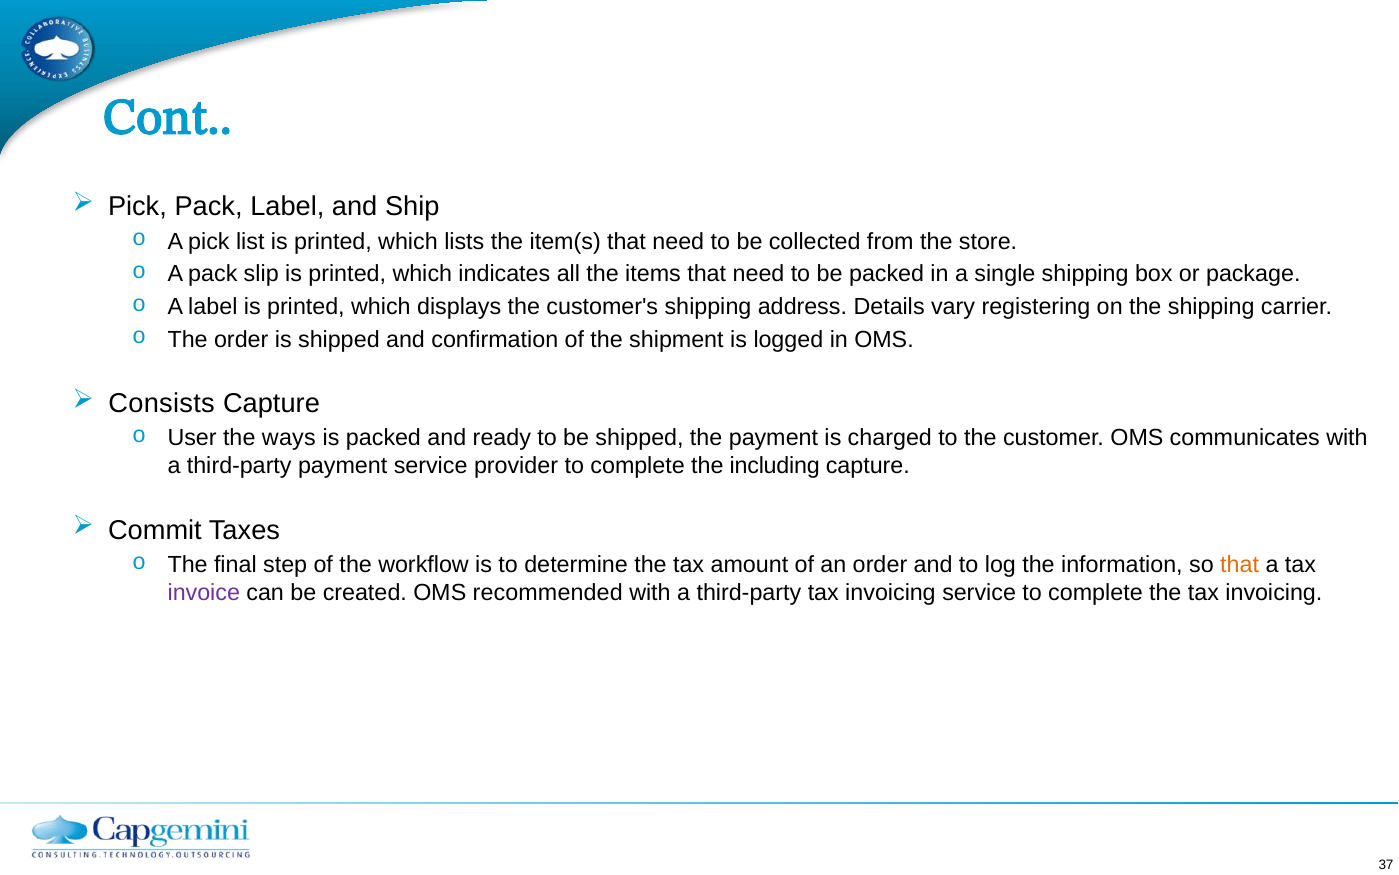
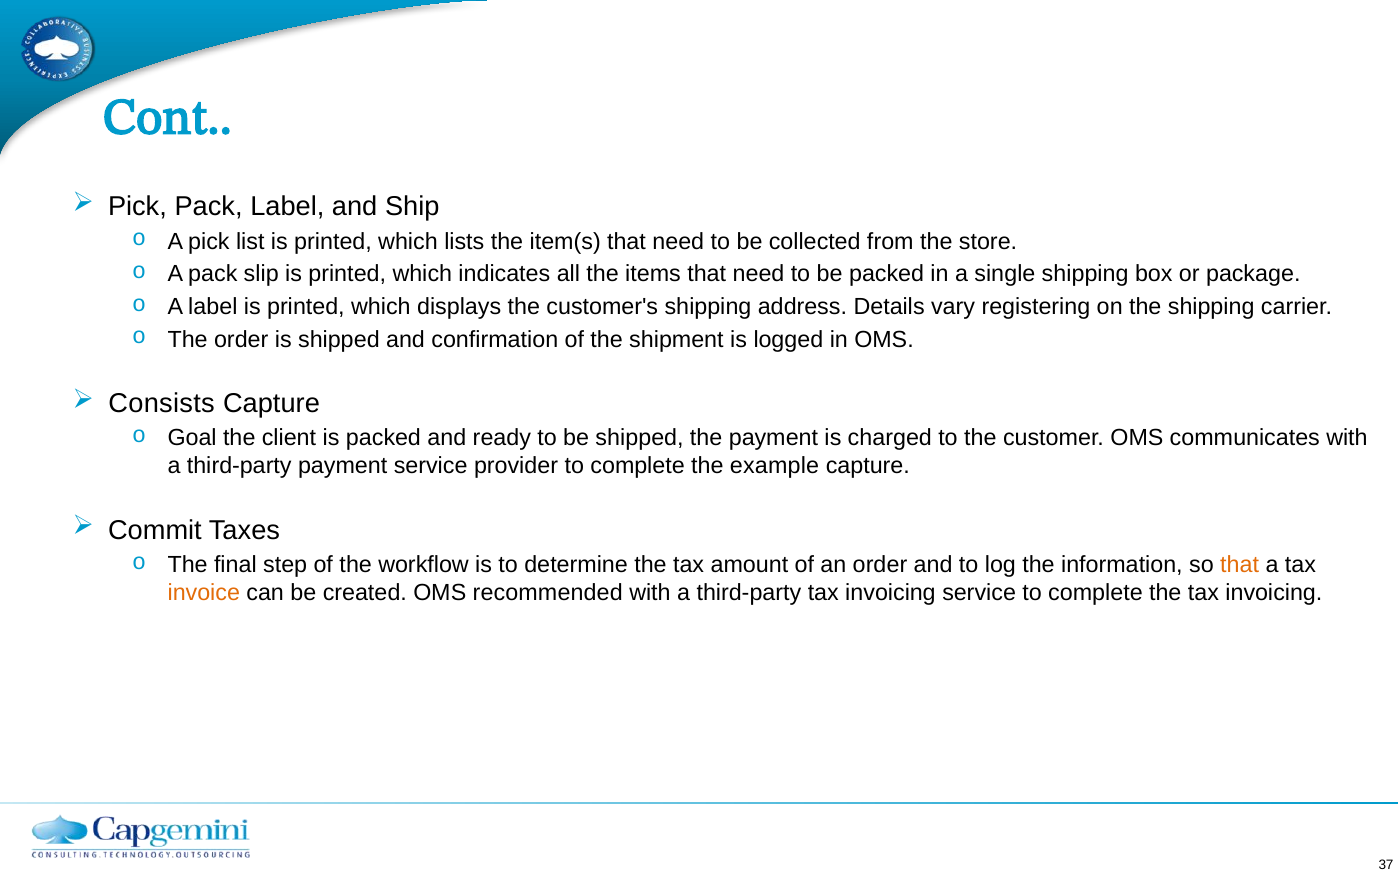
User: User -> Goal (192, 438)
ways: ways -> client (289, 438)
including: including -> example (775, 466)
invoice colour: purple -> orange (204, 593)
